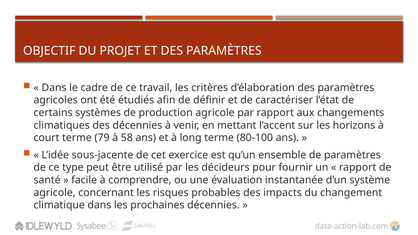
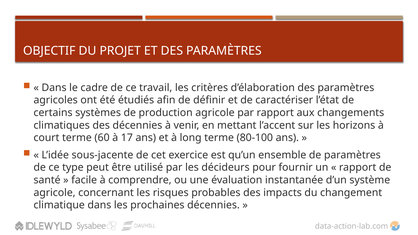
79: 79 -> 60 (102, 138)
58: 58 -> 17 (127, 138)
